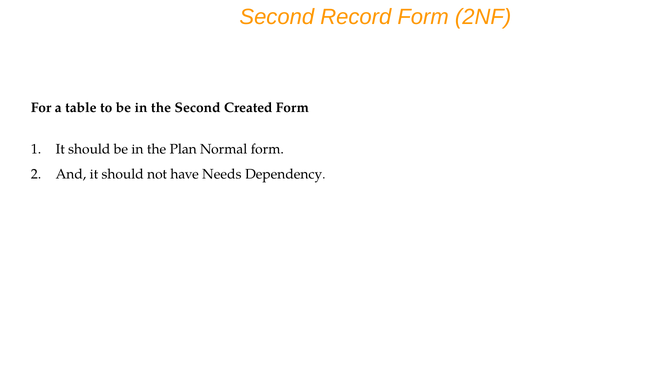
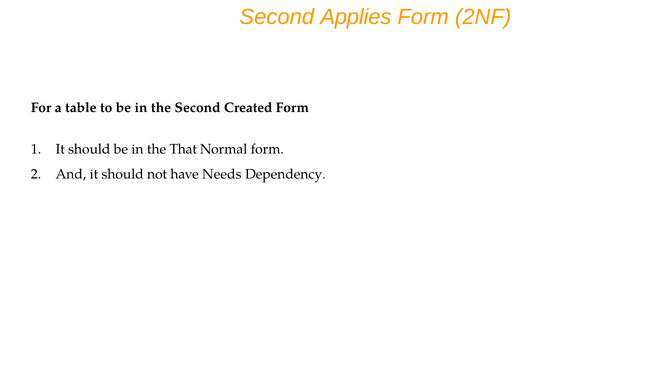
Record: Record -> Applies (356, 17)
Plan: Plan -> That (183, 149)
